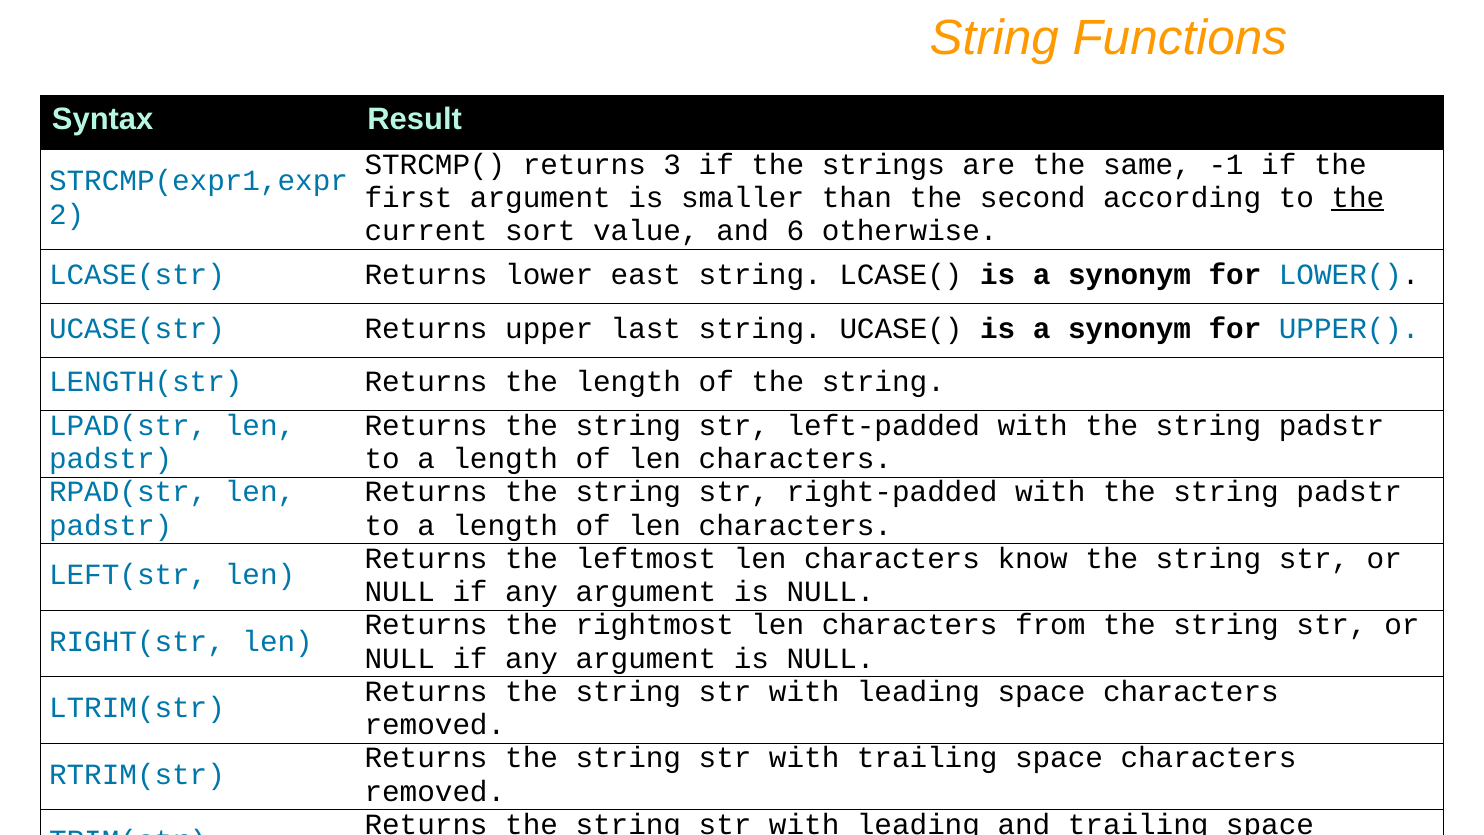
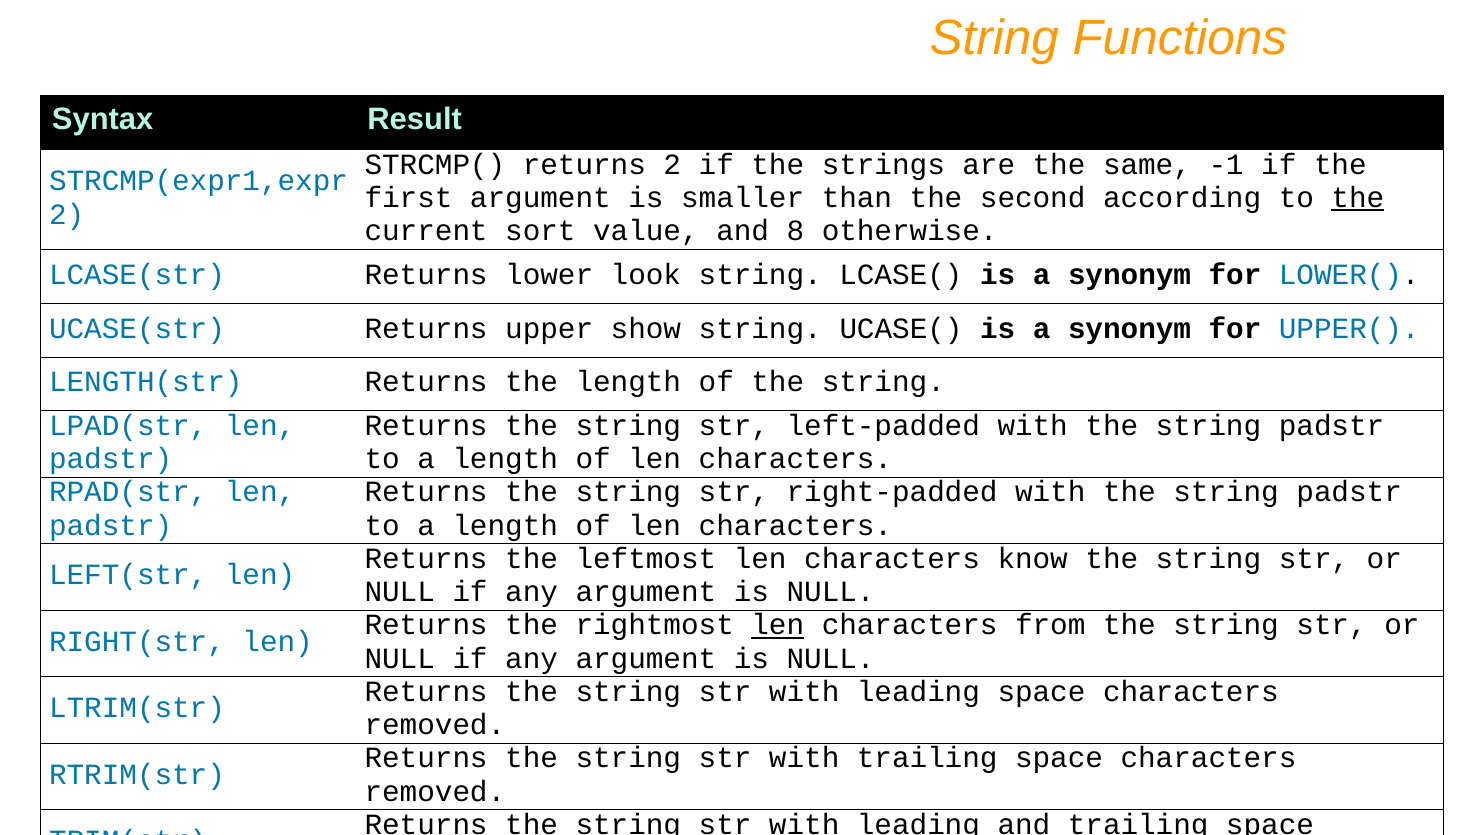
returns 3: 3 -> 2 (672, 164)
6: 6 -> 8 (795, 231)
east: east -> look (646, 274)
last: last -> show (646, 328)
len underline: none -> present (778, 625)
